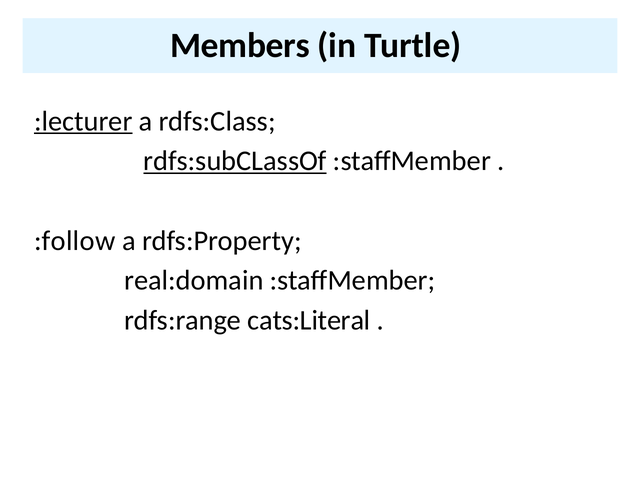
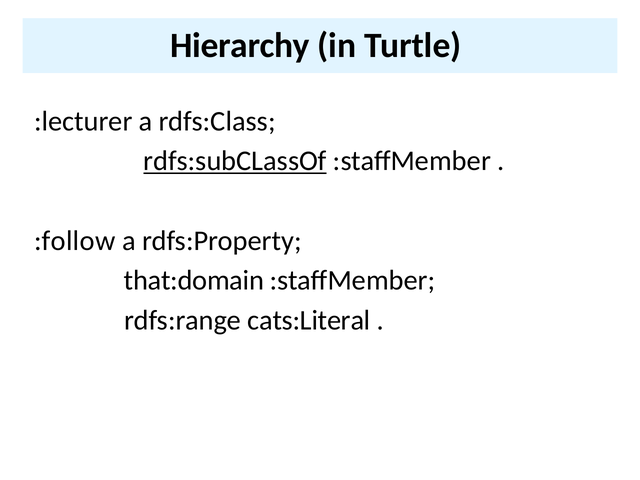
Members: Members -> Hierarchy (240, 45)
:lecturer underline: present -> none (83, 121)
real:domain: real:domain -> that:domain (194, 281)
